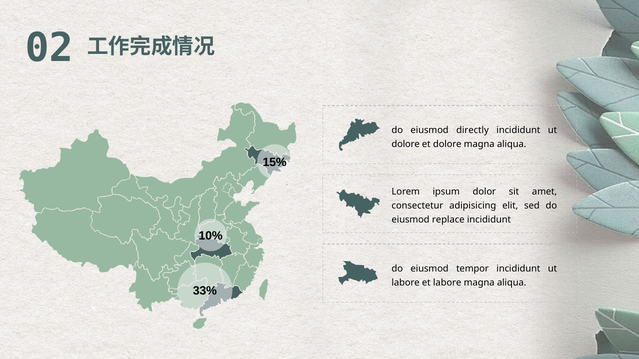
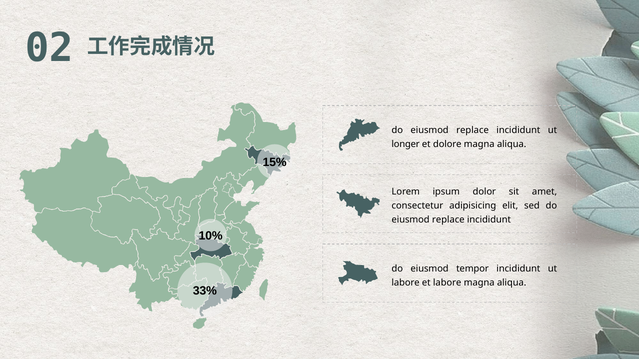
directly: directly -> replace (473, 130)
dolore: dolore -> longer (406, 144)
